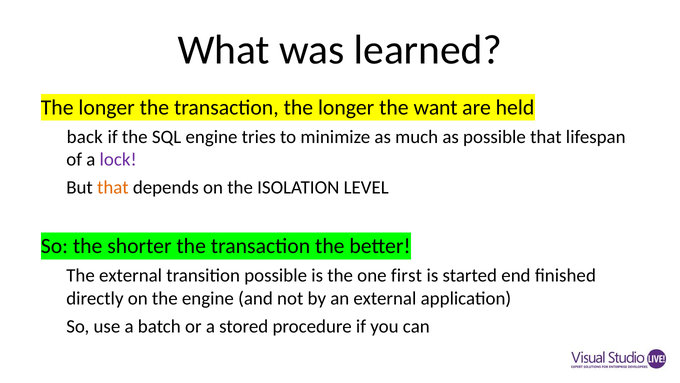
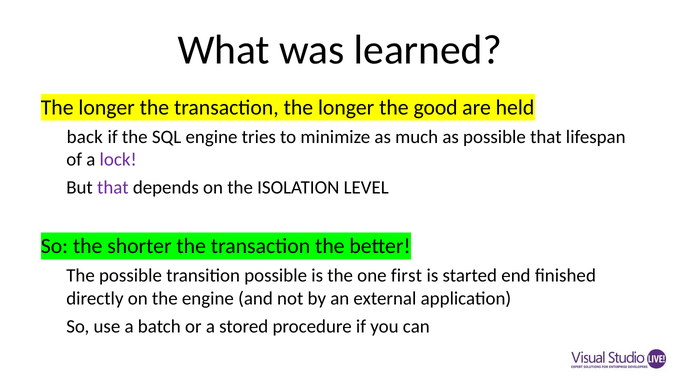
want: want -> good (436, 107)
that colour: orange -> purple (113, 187)
The external: external -> possible (130, 275)
